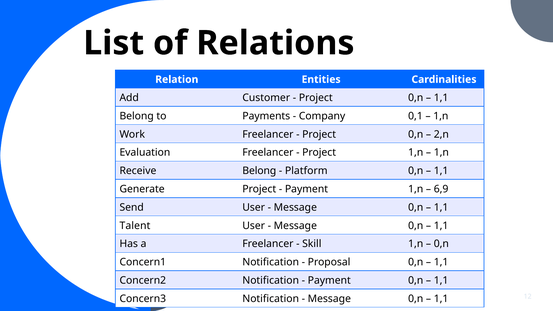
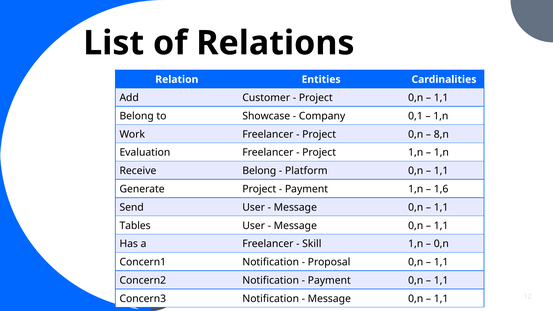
Payments: Payments -> Showcase (266, 116)
2,n: 2,n -> 8,n (441, 134)
6,9: 6,9 -> 1,6 (441, 189)
Talent: Talent -> Tables (135, 226)
